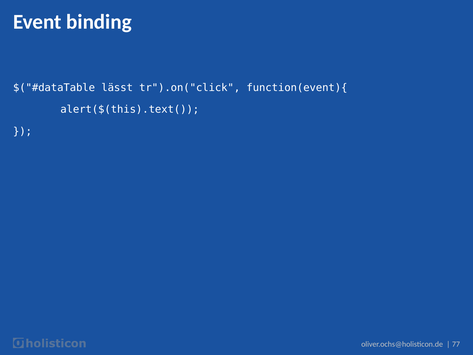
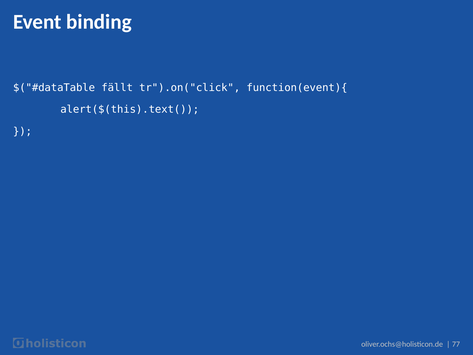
lässt: lässt -> fällt (117, 88)
